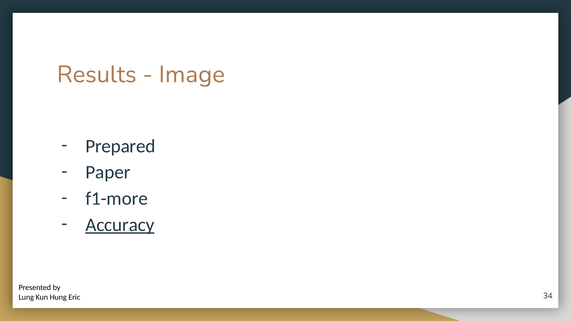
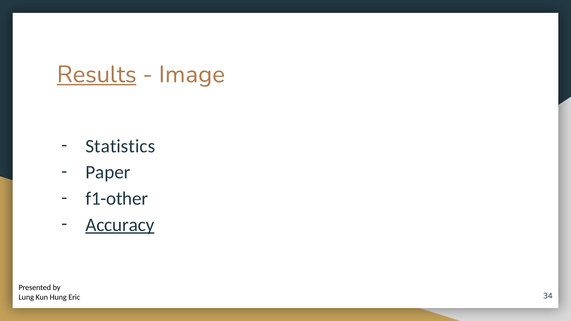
Results underline: none -> present (97, 74)
Prepared: Prepared -> Statistics (120, 146)
f1-more: f1-more -> f1-other (117, 199)
